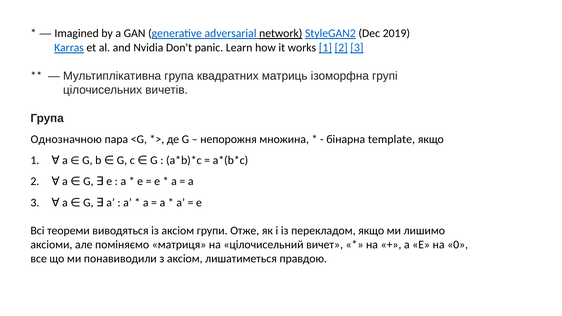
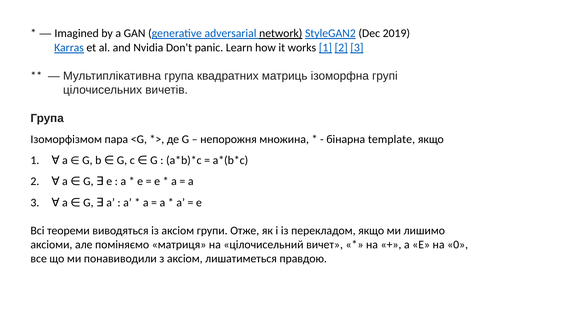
Однозначною: Однозначною -> Ізоморфізмом (66, 139)
